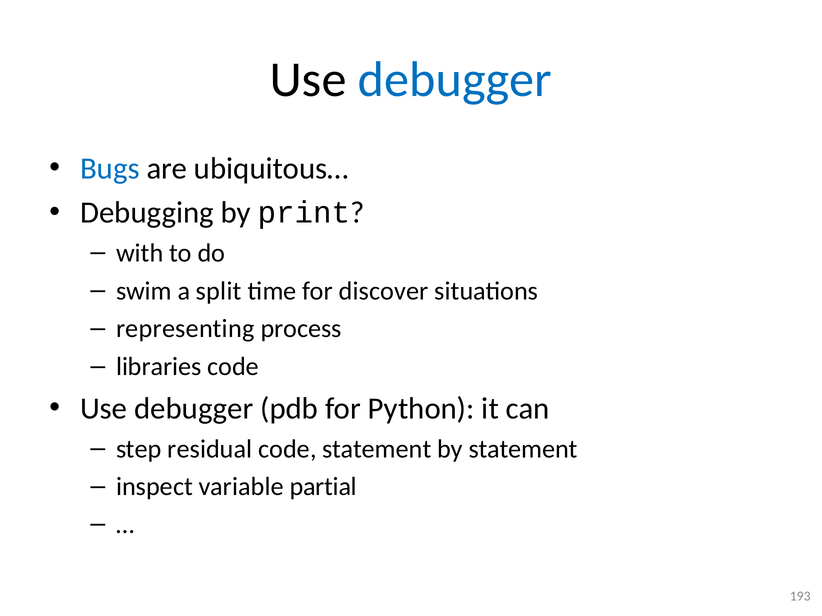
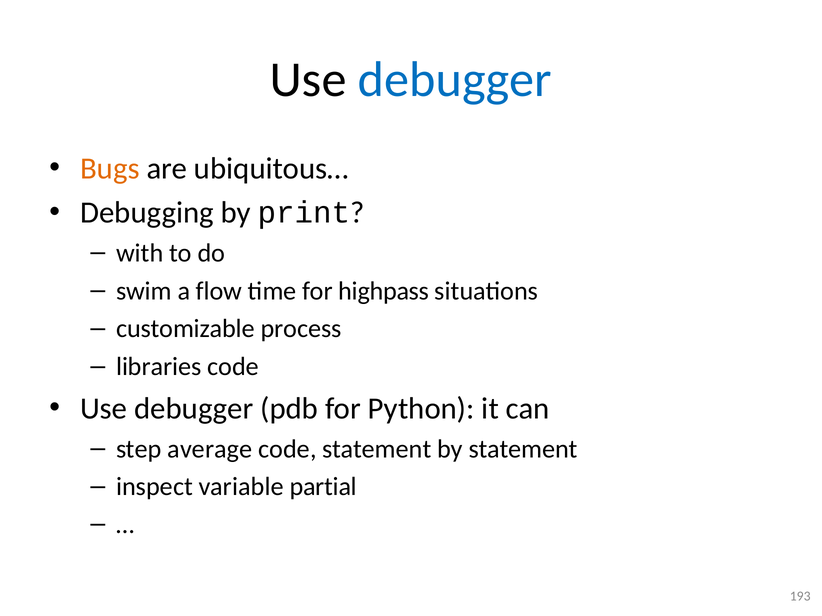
Bugs colour: blue -> orange (110, 169)
split: split -> flow (219, 291)
discover: discover -> highpass (384, 291)
representing: representing -> customizable (185, 329)
residual: residual -> average (210, 449)
